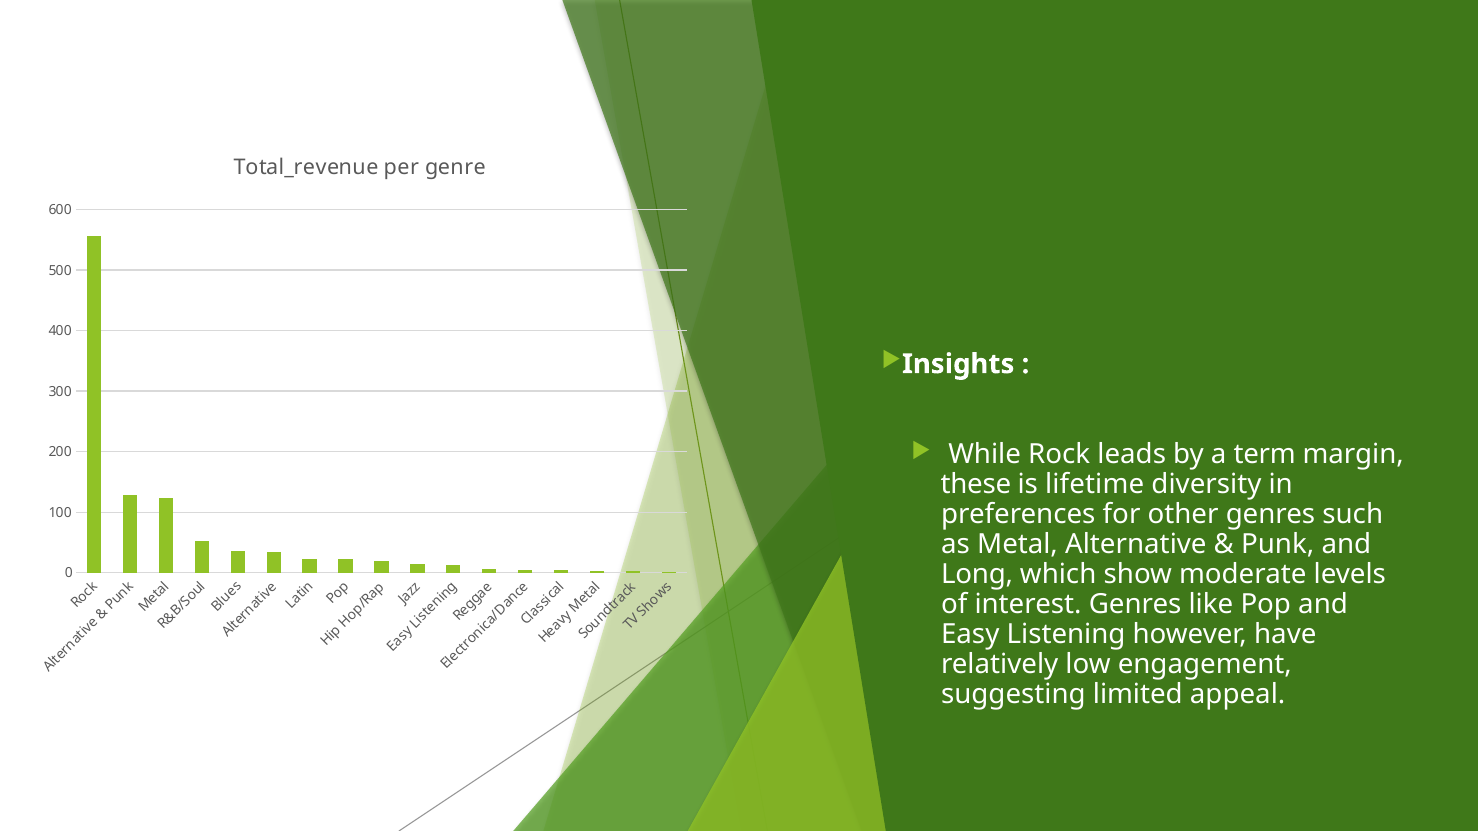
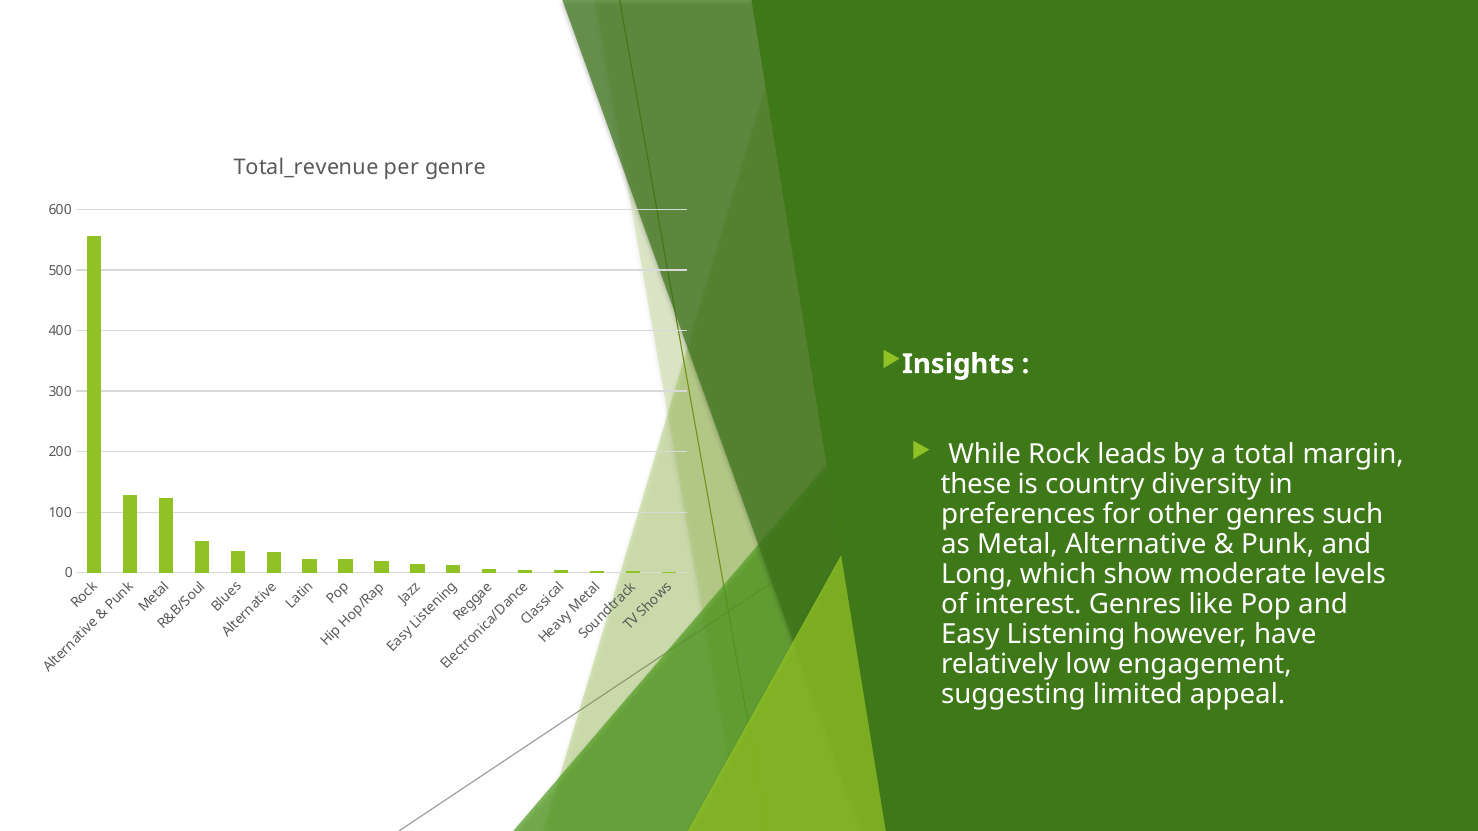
term: term -> total (1264, 455)
lifetime: lifetime -> country (1095, 485)
